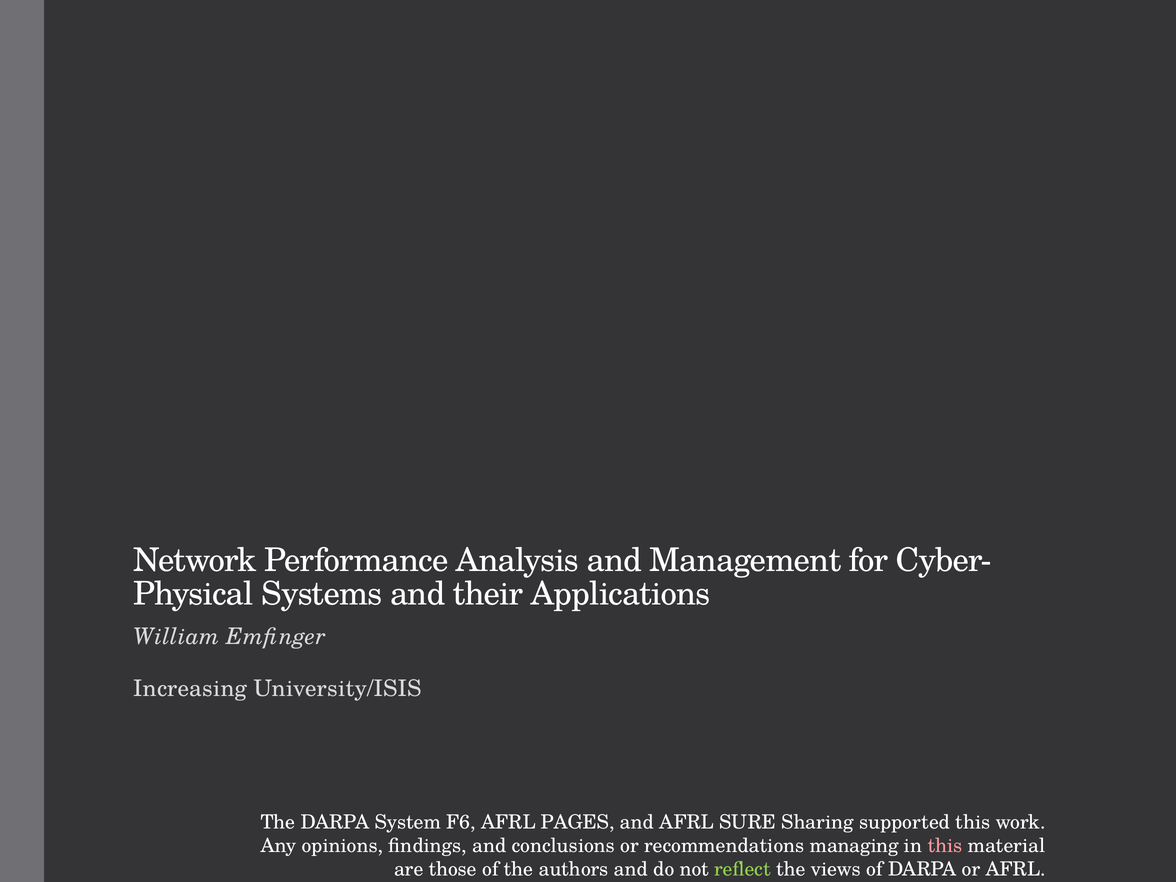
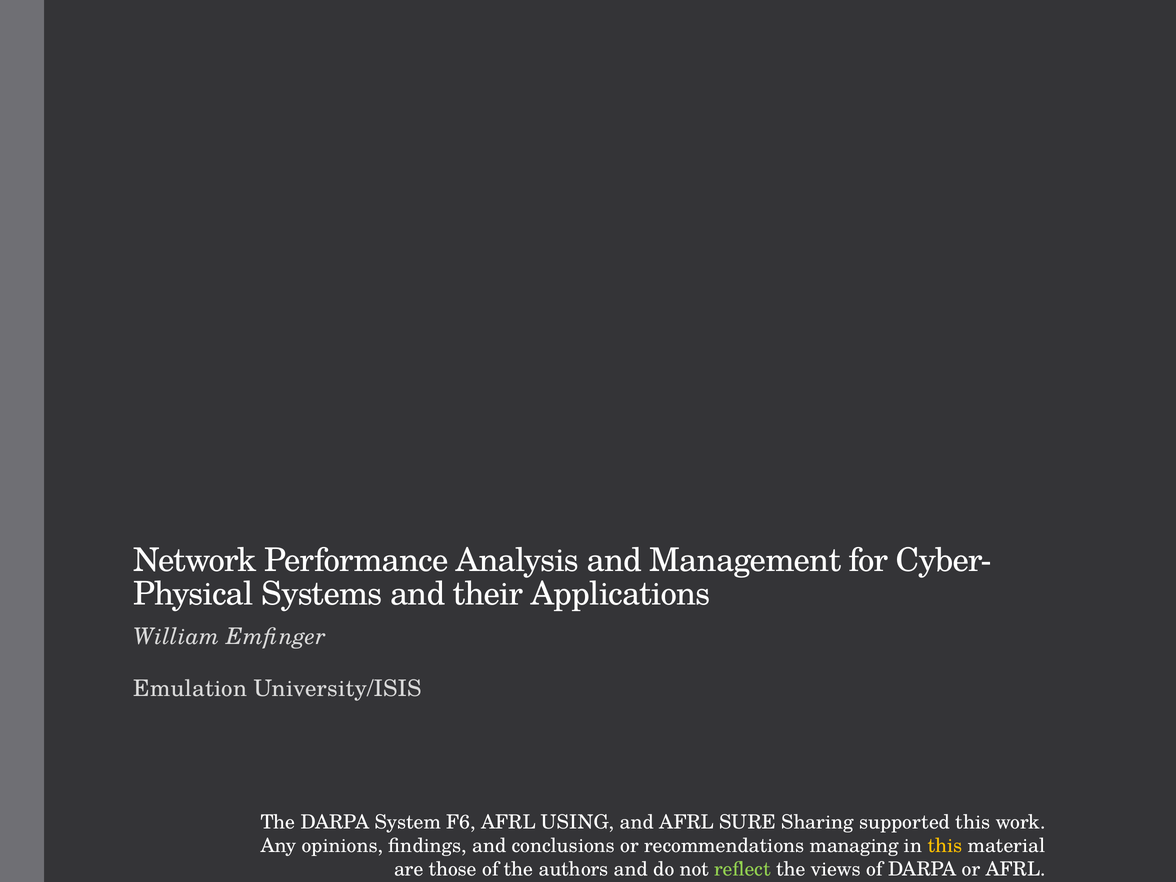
Increasing: Increasing -> Emulation (190, 689)
PAGES: PAGES -> USING (578, 822)
this colour: pink -> yellow (945, 846)
